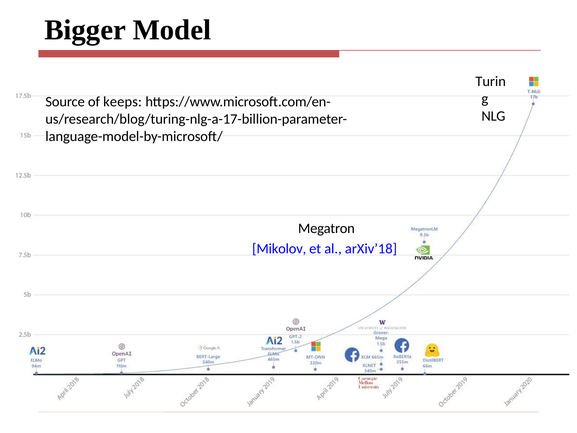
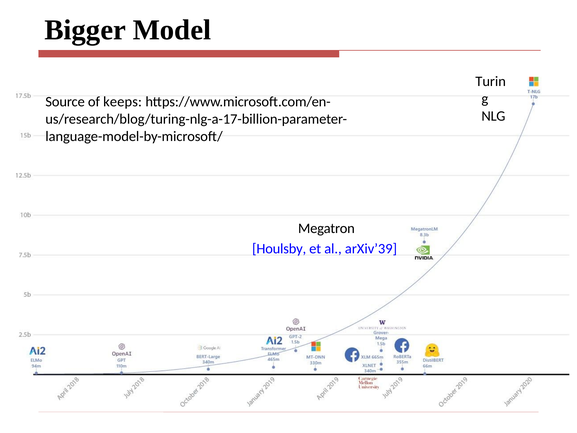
Mikolov: Mikolov -> Houlsby (279, 249)
arXiv’18: arXiv’18 -> arXiv’39 (371, 249)
